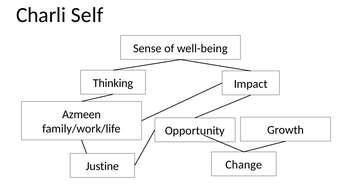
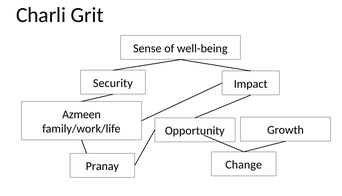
Self: Self -> Grit (87, 15)
Thinking: Thinking -> Security (113, 83)
Justine: Justine -> Pranay (102, 166)
